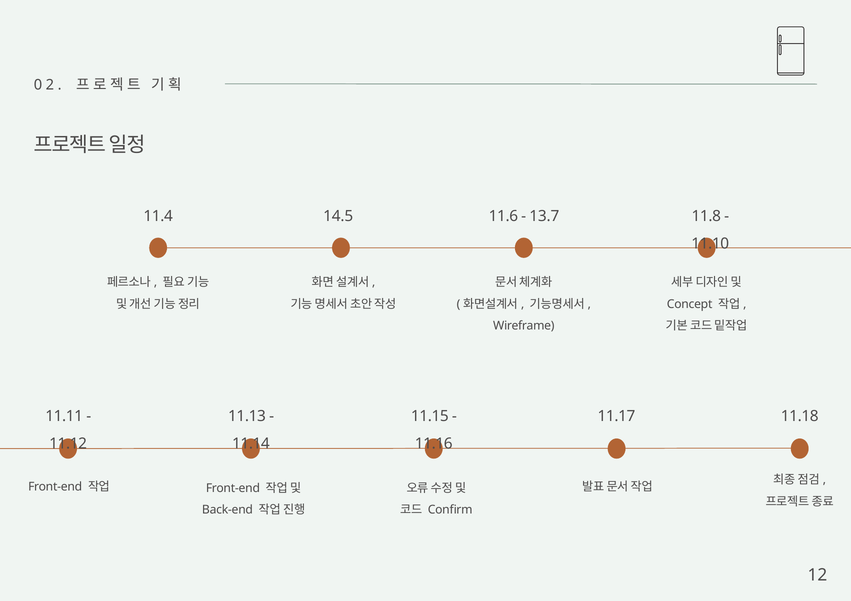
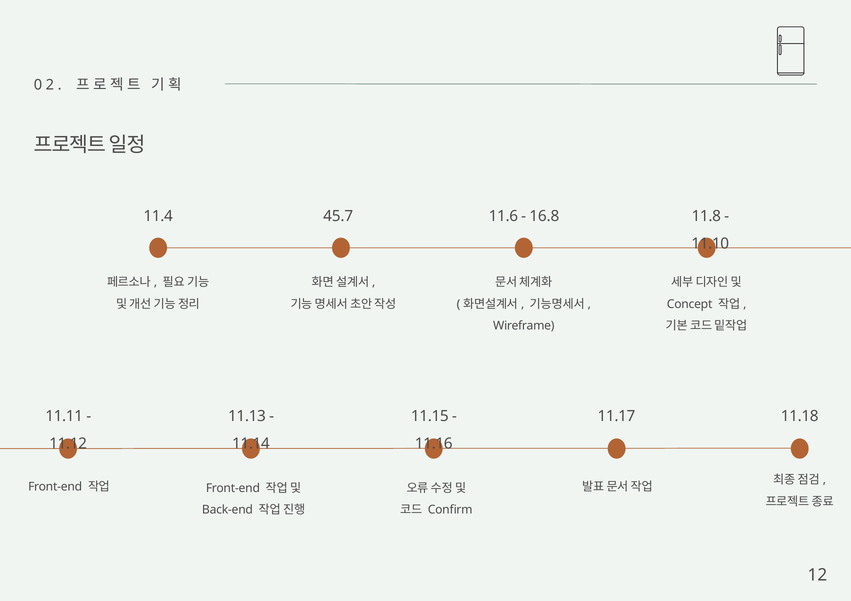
14.5: 14.5 -> 45.7 (338, 216)
13.7: 13.7 -> 16.8 (544, 216)
